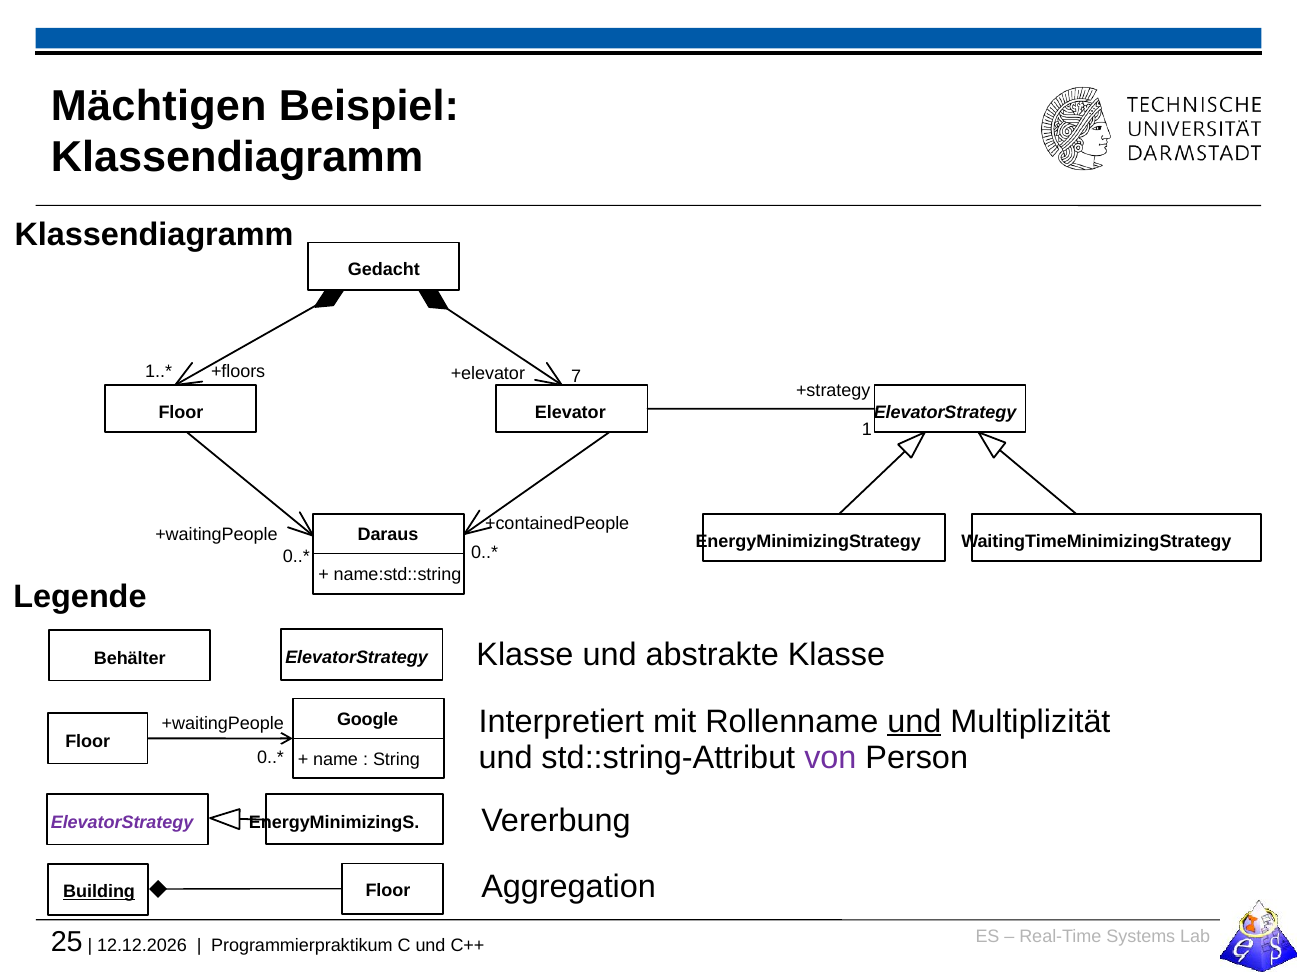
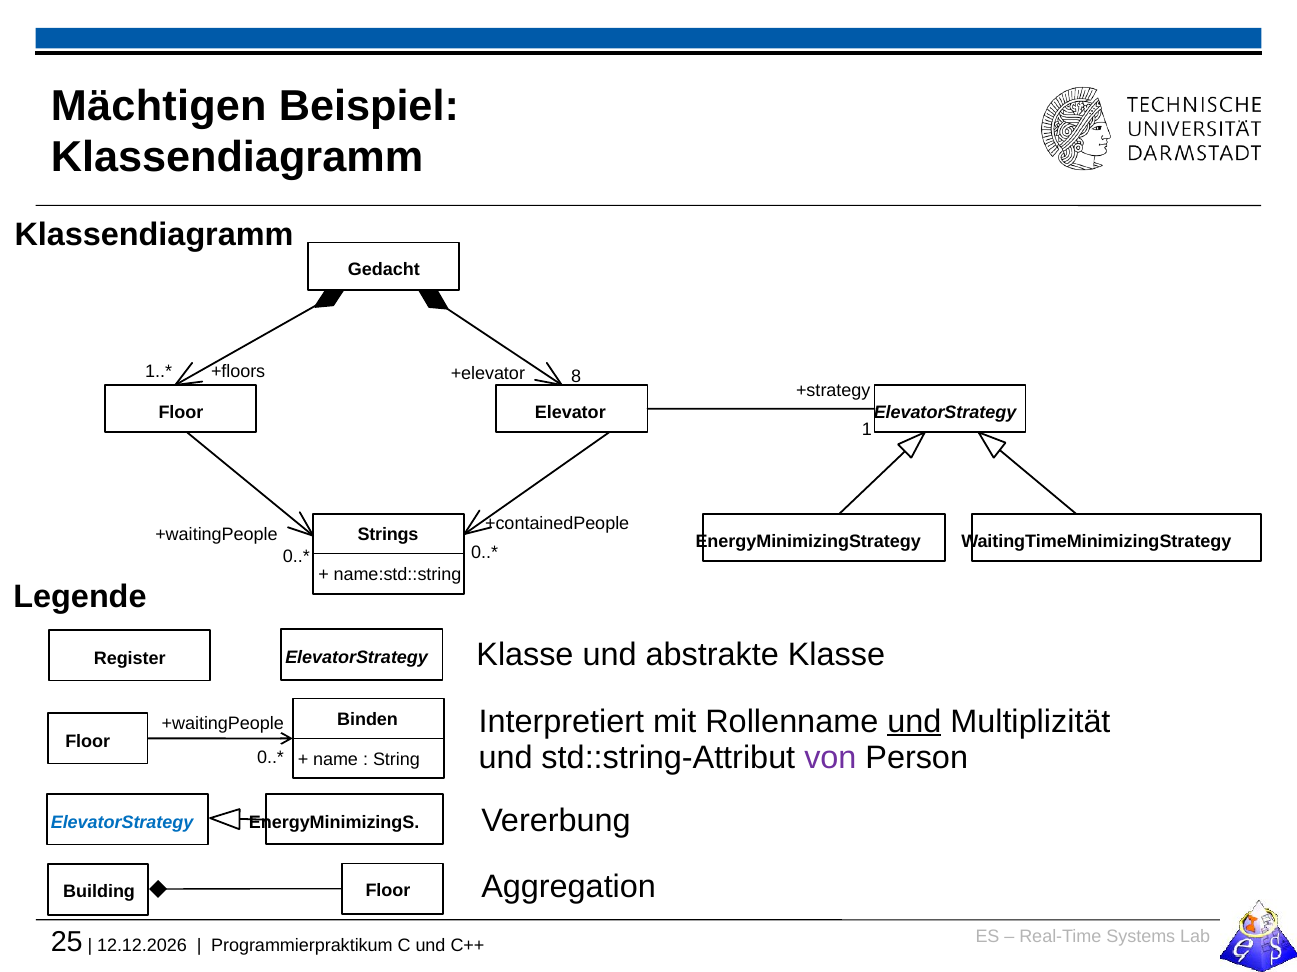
7: 7 -> 8 (576, 377)
Daraus: Daraus -> Strings (388, 535)
Behälter: Behälter -> Register (130, 659)
Google: Google -> Binden (368, 720)
ElevatorStrategy colour: purple -> blue (122, 823)
Building underline: present -> none (99, 892)
